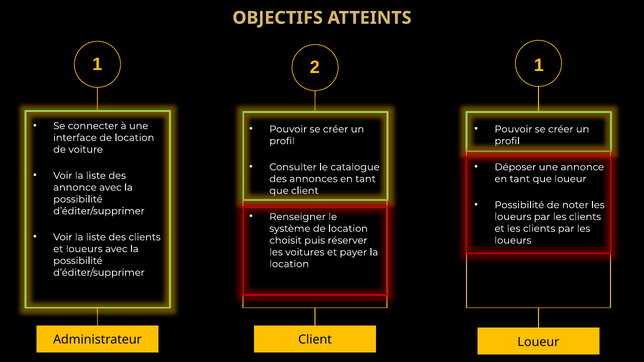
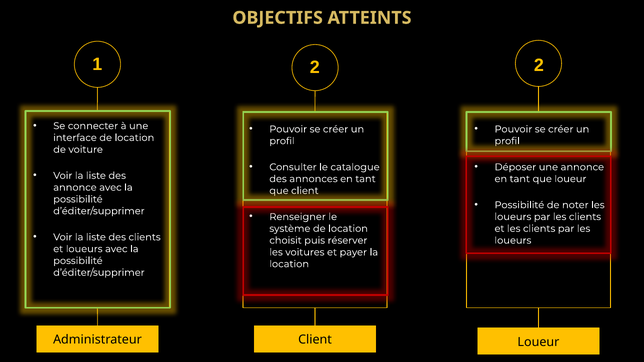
2 1: 1 -> 2 (539, 65)
